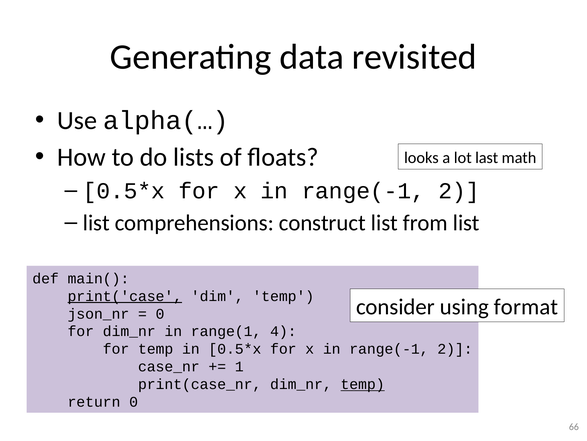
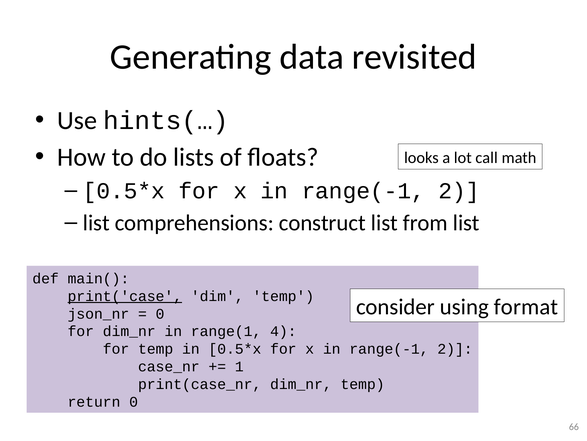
alpha(…: alpha(… -> hints(… (166, 120)
last: last -> call (487, 157)
temp underline: present -> none (363, 384)
